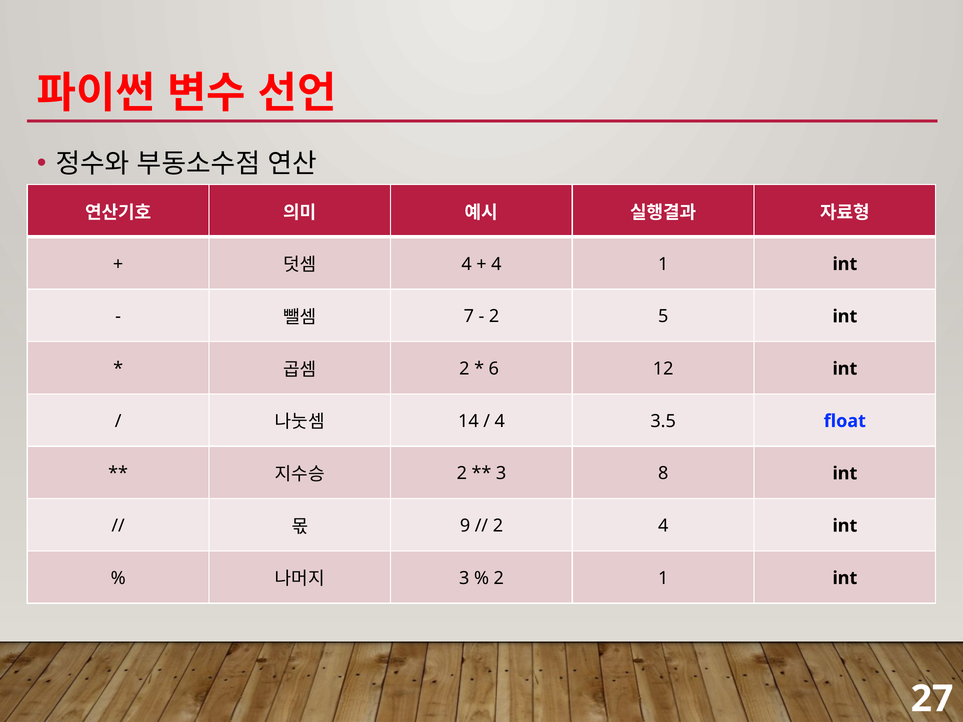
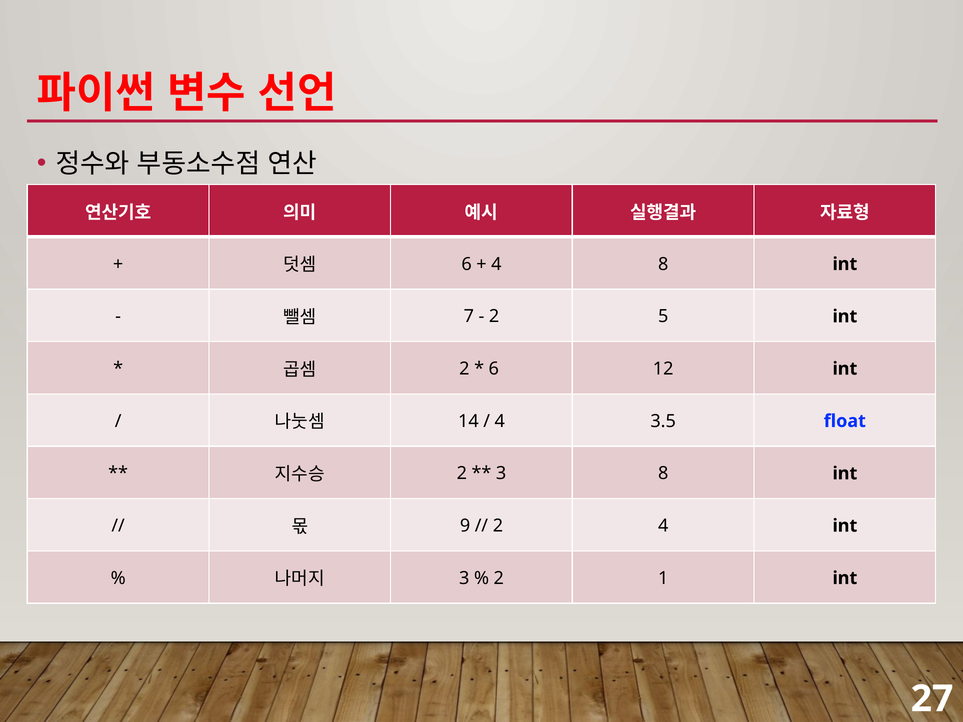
4: 4 -> 6 (467, 264)
4 1: 1 -> 8 (663, 264)
